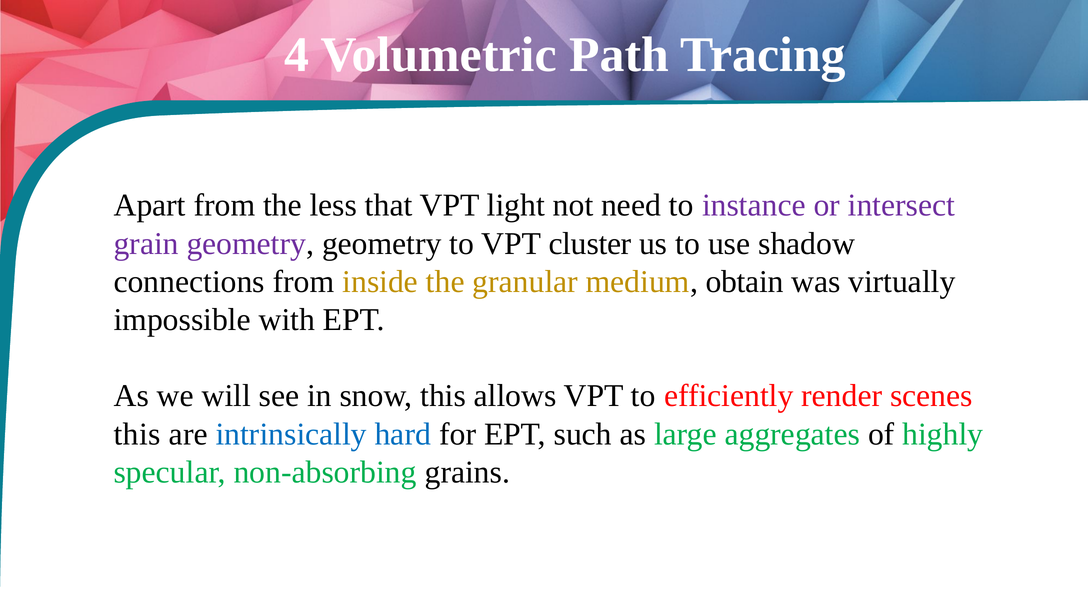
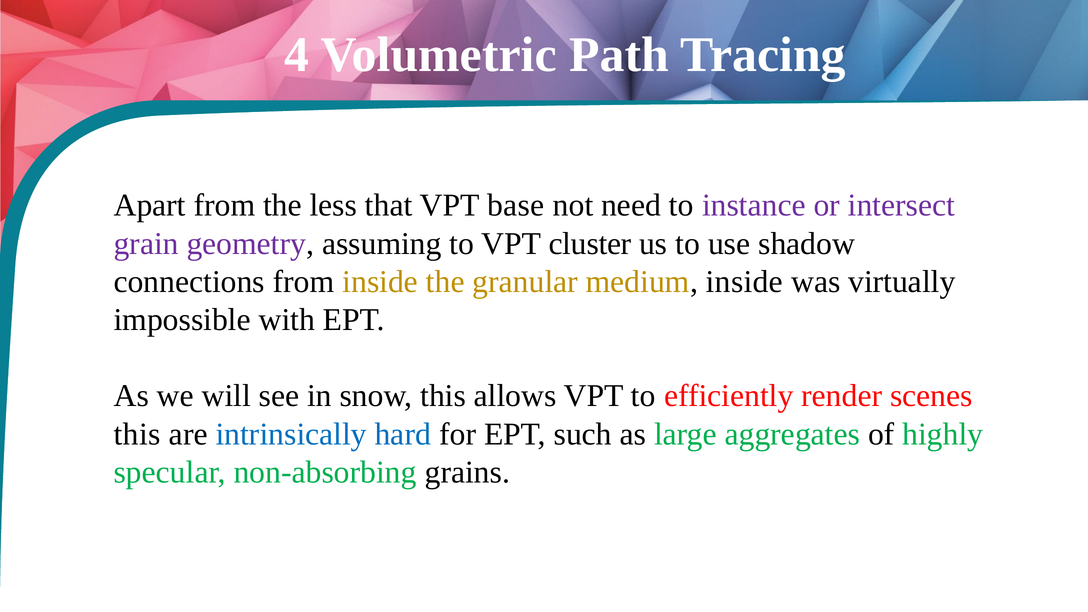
light: light -> base (516, 206)
geometry geometry: geometry -> assuming (382, 244)
medium obtain: obtain -> inside (744, 282)
